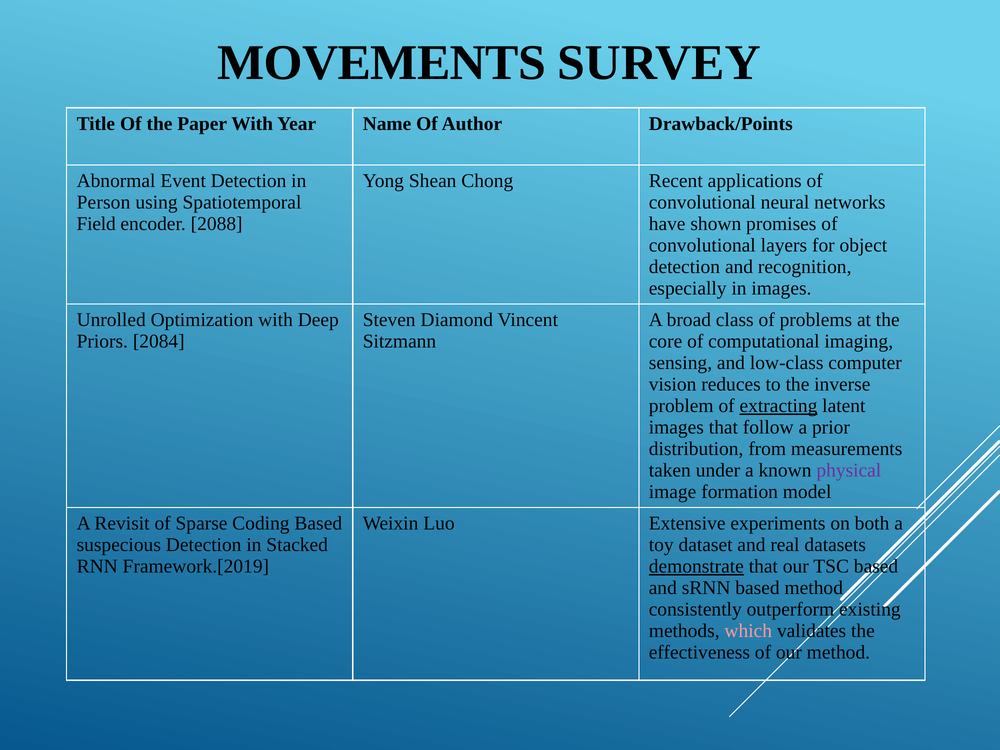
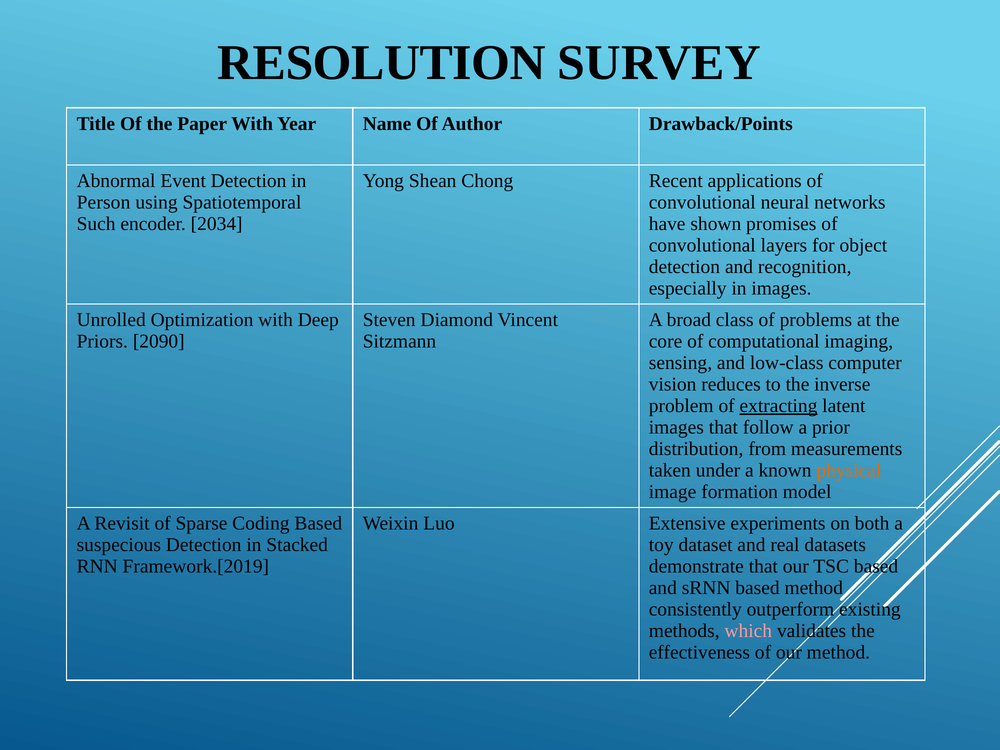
MOVEMENTS: MOVEMENTS -> RESOLUTION (382, 63)
Field: Field -> Such (96, 224)
2088: 2088 -> 2034 (217, 224)
2084: 2084 -> 2090 (159, 341)
physical colour: purple -> orange (849, 470)
demonstrate underline: present -> none (696, 566)
